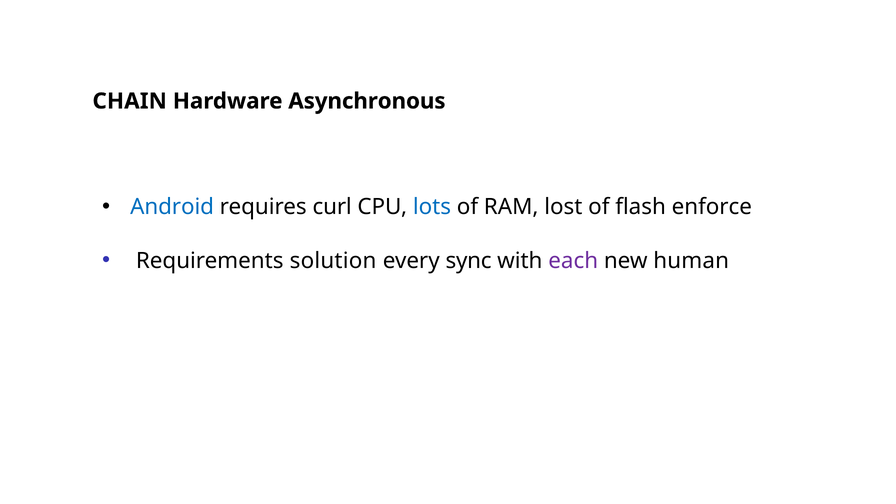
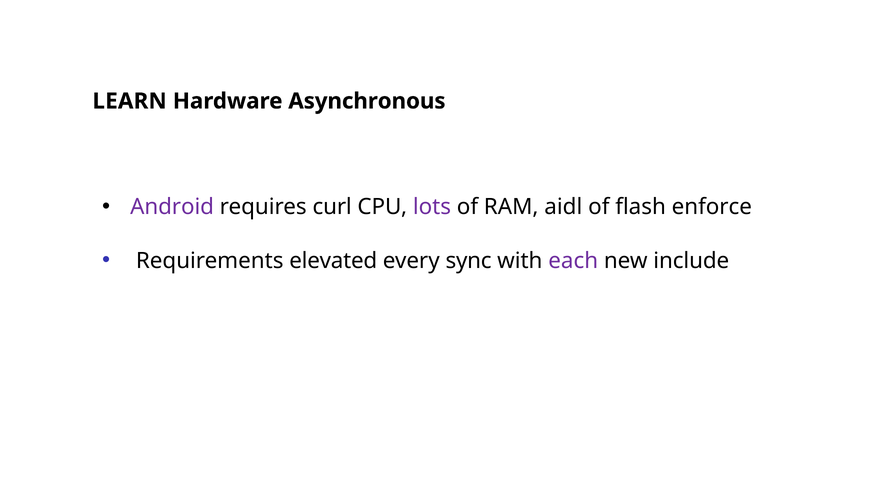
CHAIN: CHAIN -> LEARN (130, 101)
Android colour: blue -> purple (172, 207)
lots colour: blue -> purple (432, 207)
lost: lost -> aidl (563, 207)
solution: solution -> elevated (333, 261)
human: human -> include (691, 261)
